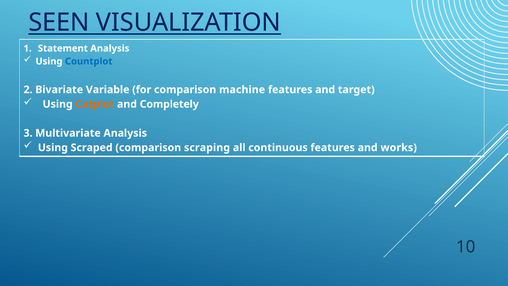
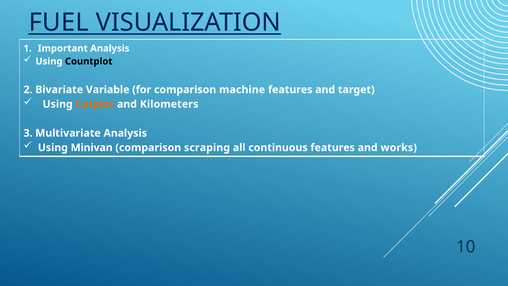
SEEN: SEEN -> FUEL (59, 23)
Statement: Statement -> Important (63, 48)
Countplot colour: blue -> black (89, 61)
Completely: Completely -> Kilometers (169, 104)
Scraped: Scraped -> Minivan (92, 147)
